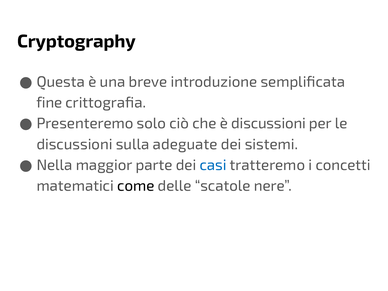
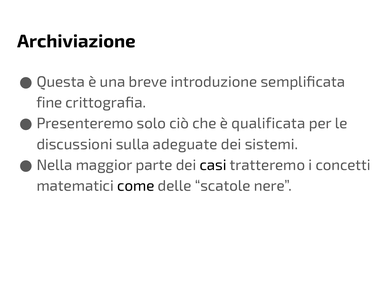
Cryptography: Cryptography -> Archiviazione (76, 41)
è discussioni: discussioni -> qualificata (268, 123)
casi colour: blue -> black (213, 165)
